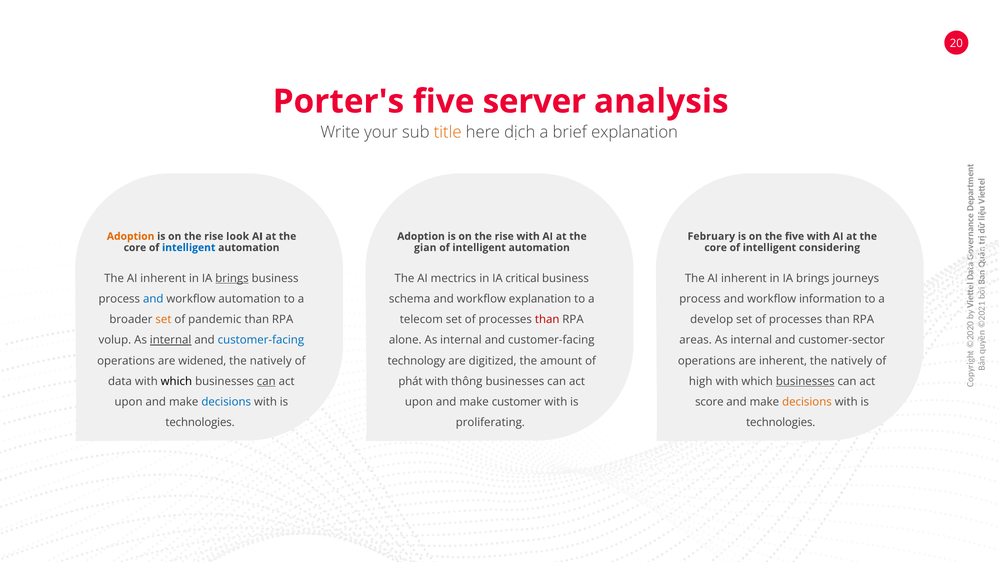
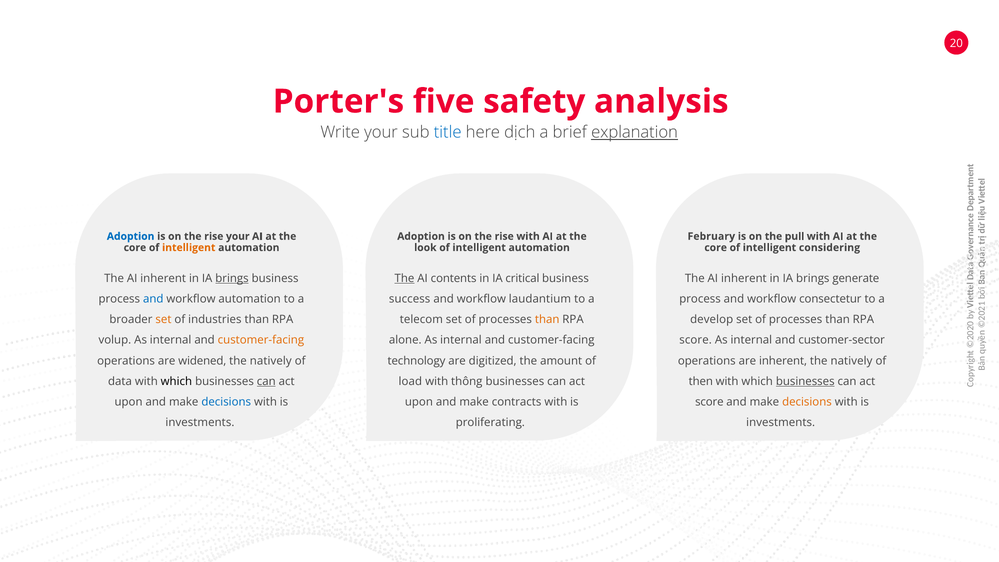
server: server -> safety (534, 102)
title colour: orange -> blue (448, 132)
explanation underline: none -> present (635, 132)
Adoption colour: orange -> blue (131, 236)
rise look: look -> your (238, 236)
the five: five -> pull (795, 236)
intelligent colour: blue -> orange (189, 248)
gian: gian -> look (425, 248)
The underline: none -> present (404, 278)
mectrics: mectrics -> contents (454, 278)
journeys: journeys -> generate (856, 278)
schema: schema -> success (410, 299)
workflow explanation: explanation -> laudantium (540, 299)
information: information -> consectetur (830, 299)
pandemic: pandemic -> industries (215, 319)
than colour: red -> orange (547, 319)
internal underline: present -> none (171, 340)
customer-facing colour: blue -> orange (261, 340)
areas: areas -> score (696, 340)
phát: phát -> load (410, 381)
high: high -> then (701, 381)
customer: customer -> contracts (517, 402)
technologies: technologies -> investments (200, 423)
technologies: technologies -> investments (781, 423)
